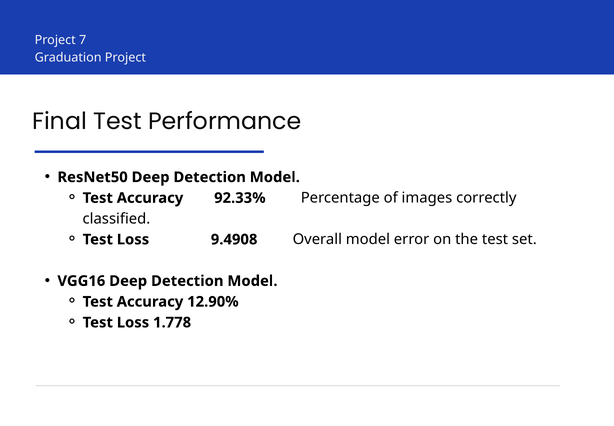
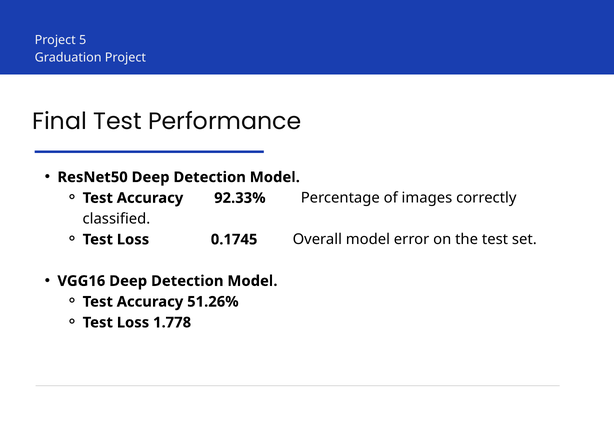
7: 7 -> 5 (83, 40)
9.4908: 9.4908 -> 0.1745 (234, 240)
12.90%: 12.90% -> 51.26% (213, 302)
